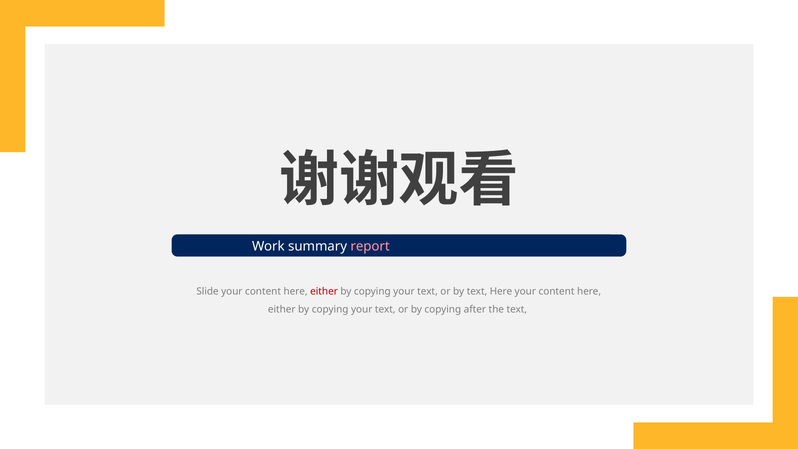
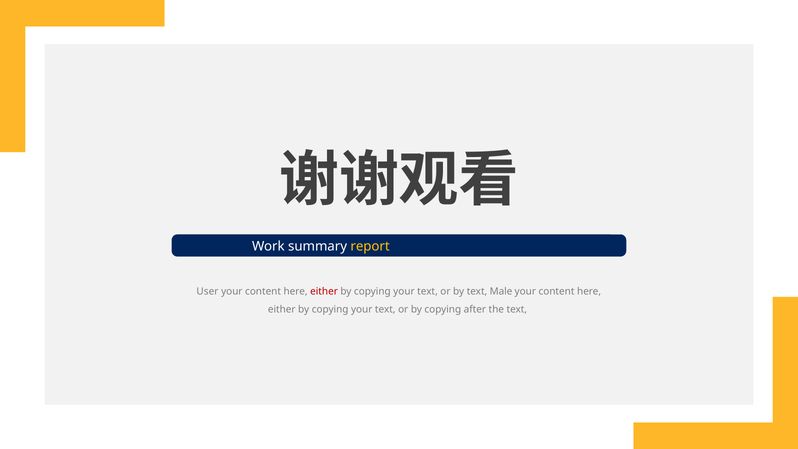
report colour: pink -> yellow (370, 246)
Slide: Slide -> User (207, 292)
text Here: Here -> Male (501, 292)
